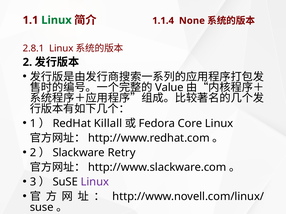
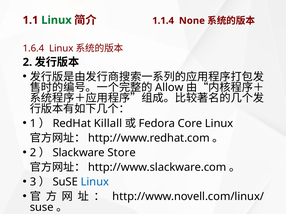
2.8.1: 2.8.1 -> 1.6.4 (33, 48)
Value: Value -> Allow (169, 88)
Retry: Retry -> Store (122, 153)
Linux colour: purple -> blue (95, 182)
